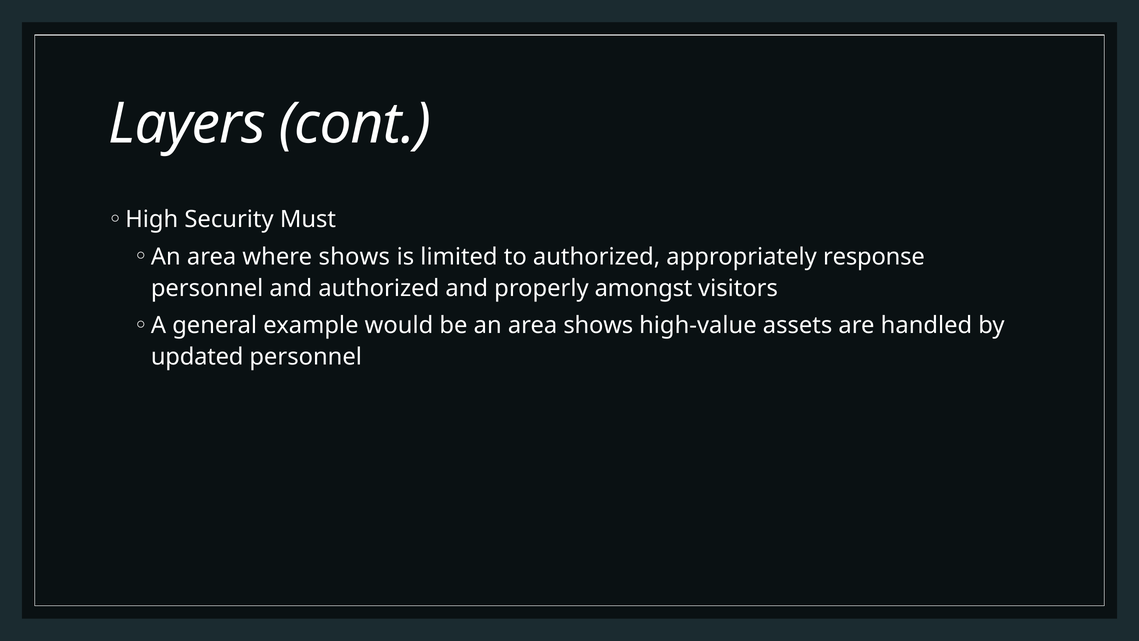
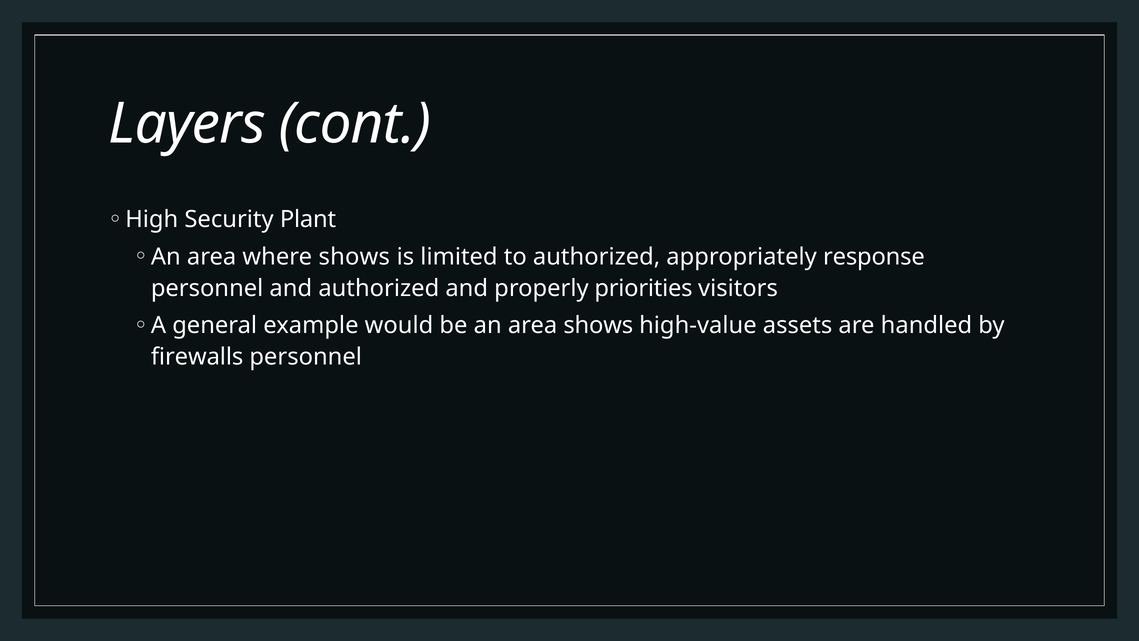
Must: Must -> Plant (308, 220)
amongst: amongst -> priorities (644, 288)
updated: updated -> firewalls (197, 357)
